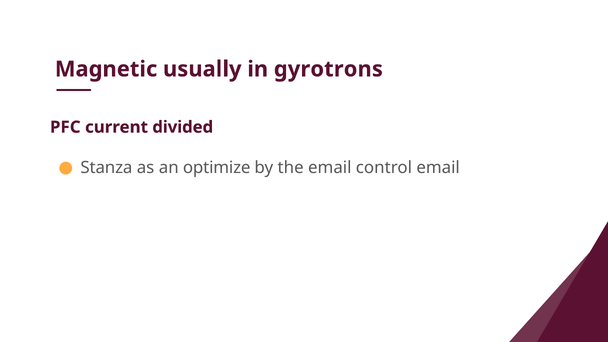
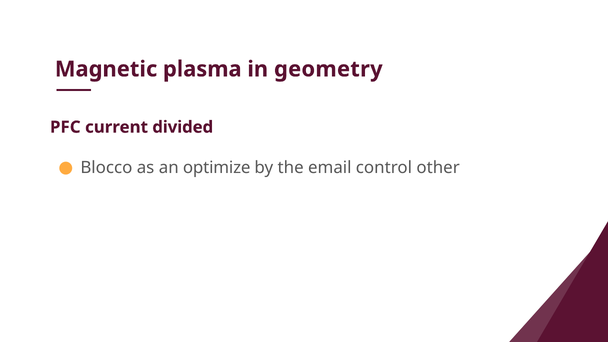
usually: usually -> plasma (202, 69)
gyrotrons: gyrotrons -> geometry (328, 69)
Stanza: Stanza -> Blocco (106, 168)
control email: email -> other (438, 168)
